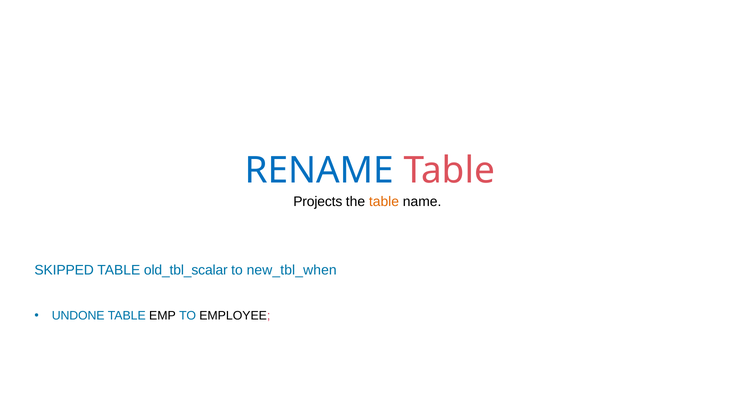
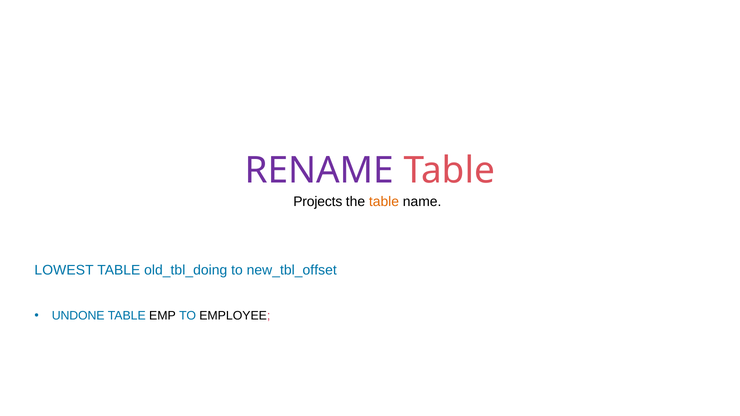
RENAME colour: blue -> purple (319, 171)
SKIPPED: SKIPPED -> LOWEST (64, 270)
old_tbl_scalar: old_tbl_scalar -> old_tbl_doing (186, 270)
new_tbl_when: new_tbl_when -> new_tbl_offset (292, 270)
